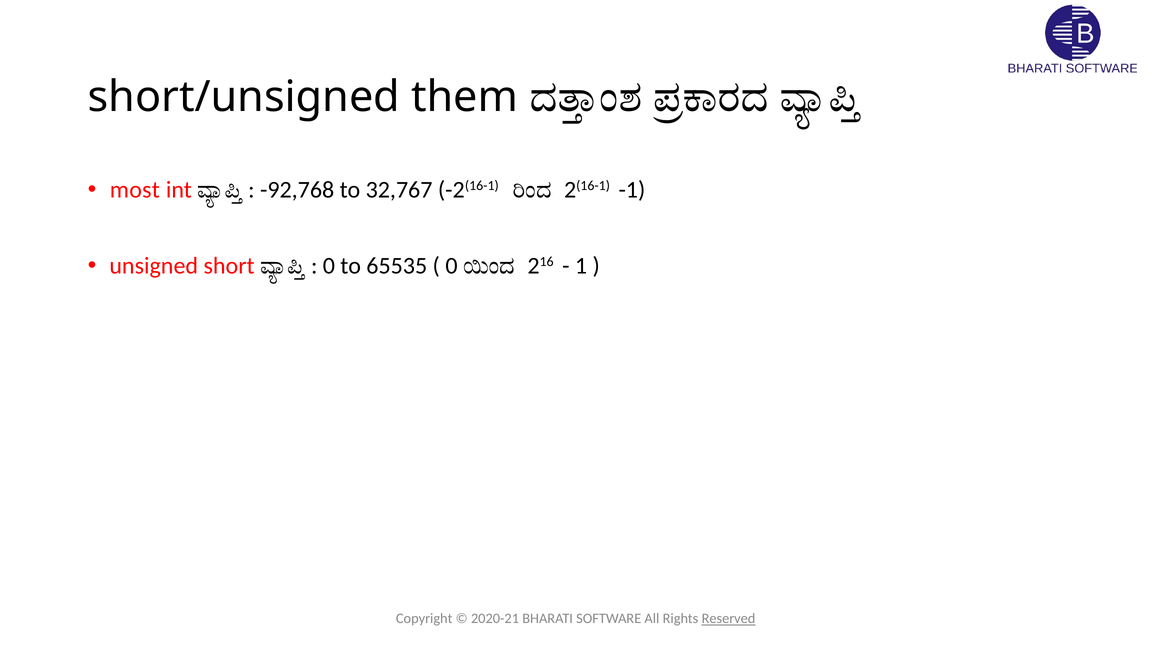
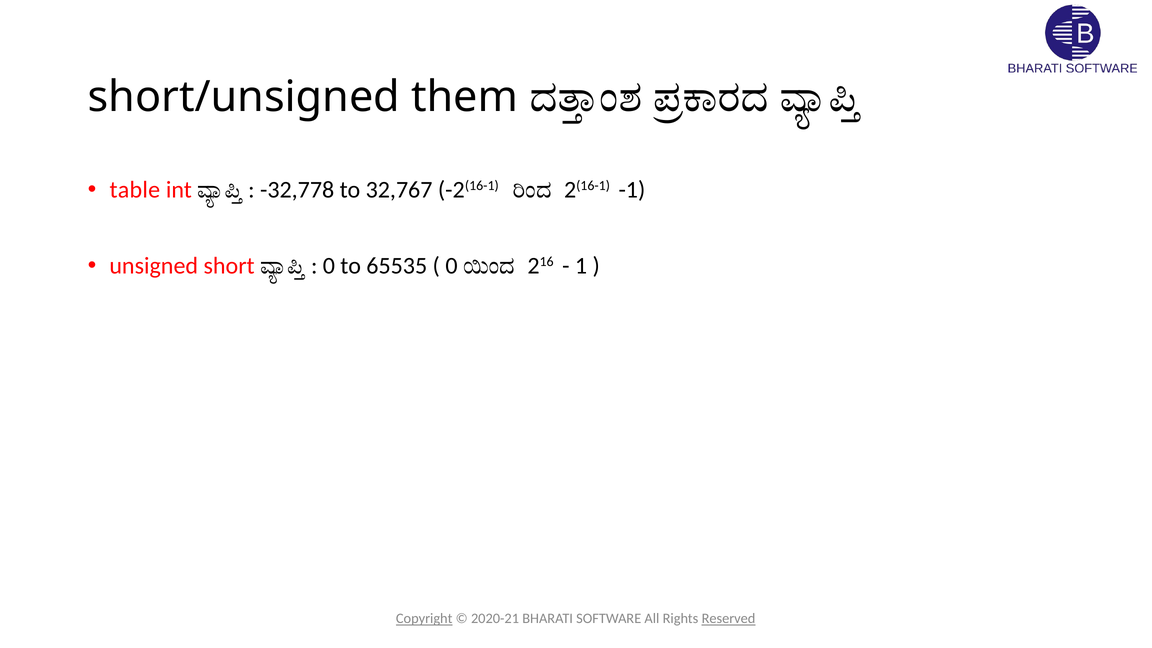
most: most -> table (135, 190)
-92,768: -92,768 -> -32,778 (297, 190)
Copyright underline: none -> present (424, 619)
